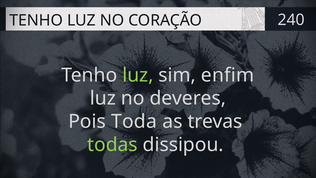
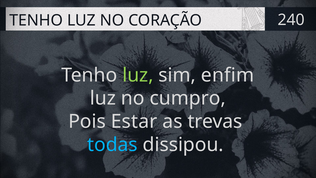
deveres: deveres -> cumpro (188, 98)
Toda: Toda -> Estar (134, 121)
todas colour: light green -> light blue (112, 145)
